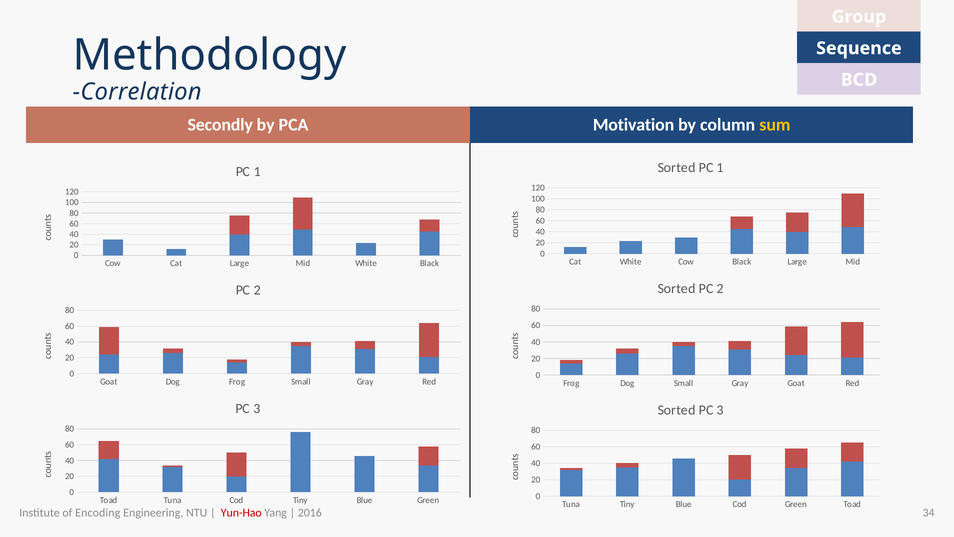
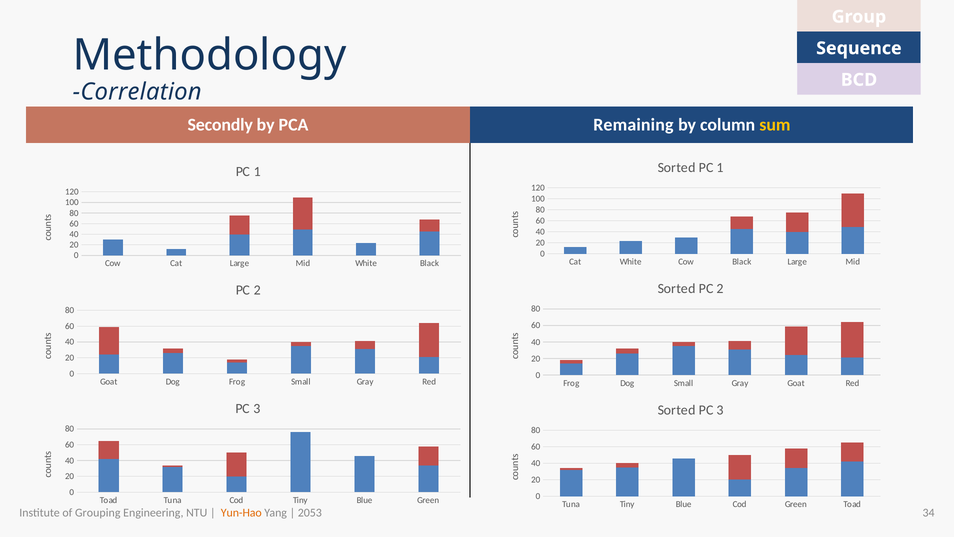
Motivation: Motivation -> Remaining (633, 125)
Encoding: Encoding -> Grouping (98, 512)
Yun-Hao colour: red -> orange (241, 512)
2016: 2016 -> 2053 (310, 512)
